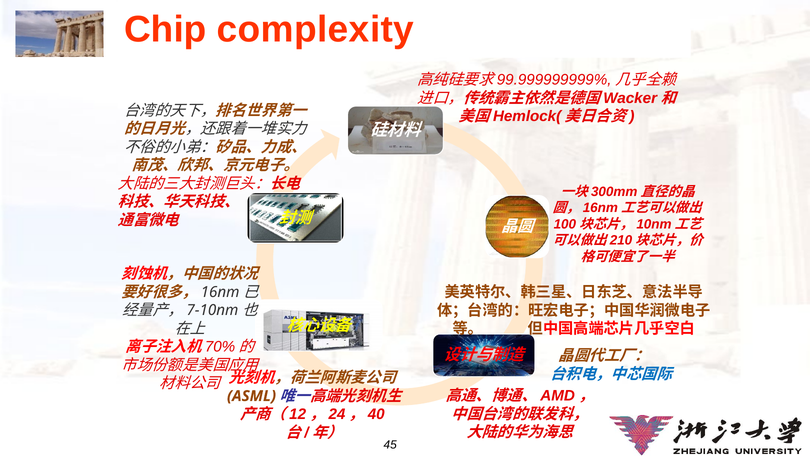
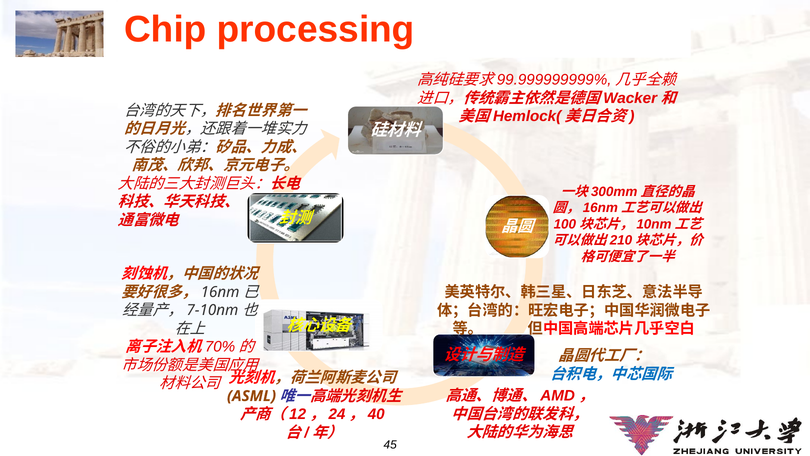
complexity: complexity -> processing (316, 29)
